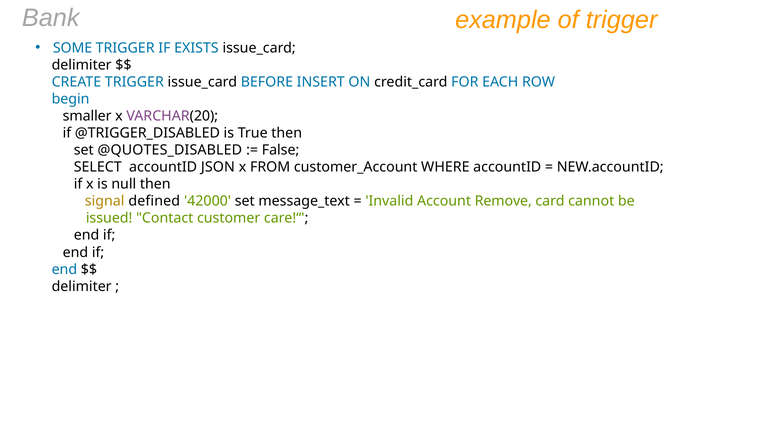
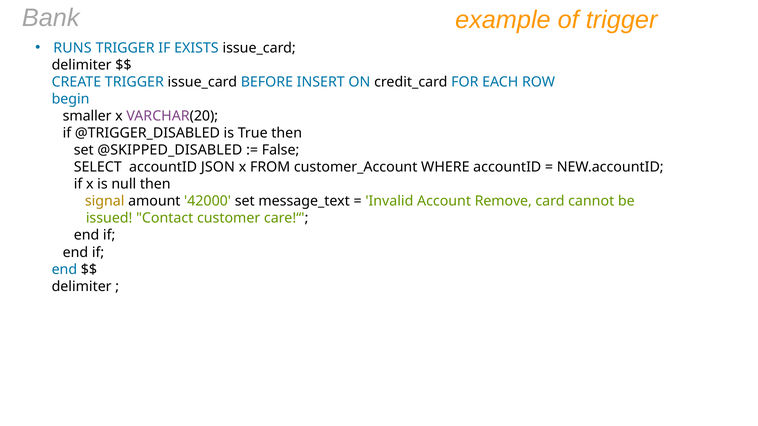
SOME: SOME -> RUNS (72, 48)
@QUOTES_DISABLED: @QUOTES_DISABLED -> @SKIPPED_DISABLED (170, 150)
defined: defined -> amount (154, 201)
